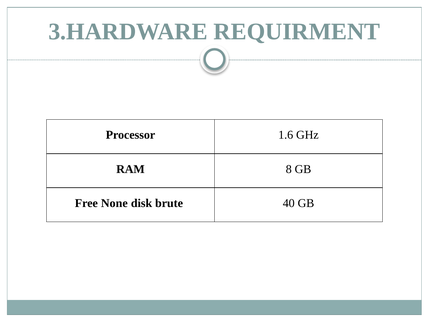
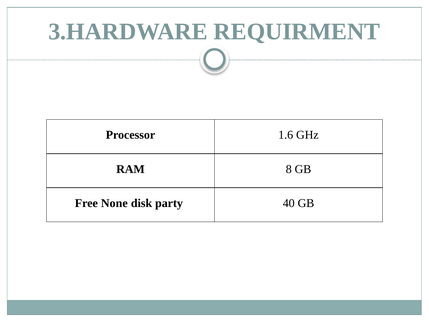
brute: brute -> party (169, 203)
